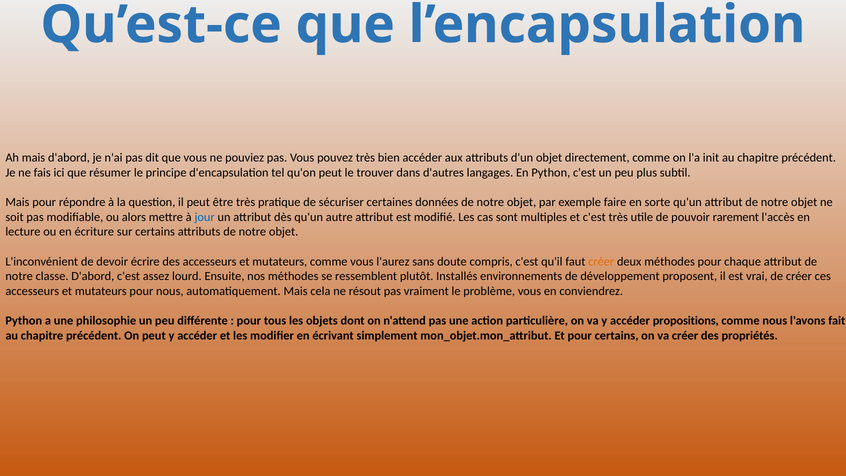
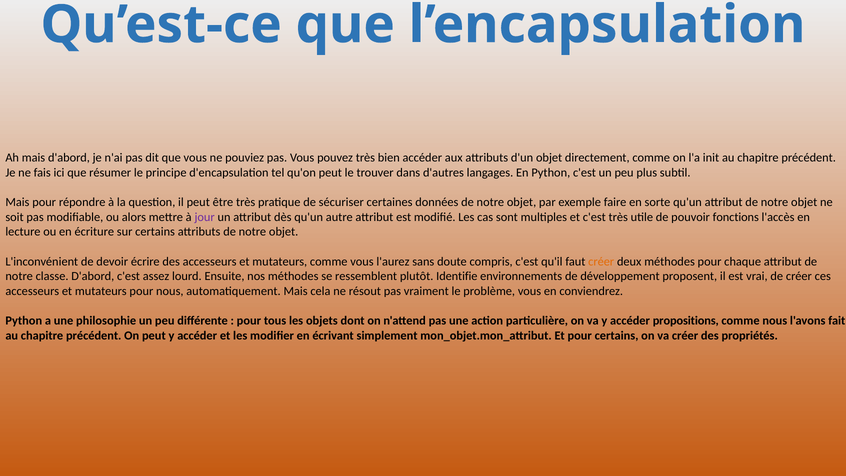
jour colour: blue -> purple (205, 217)
rarement: rarement -> fonctions (736, 217)
Installés: Installés -> Identifie (457, 276)
